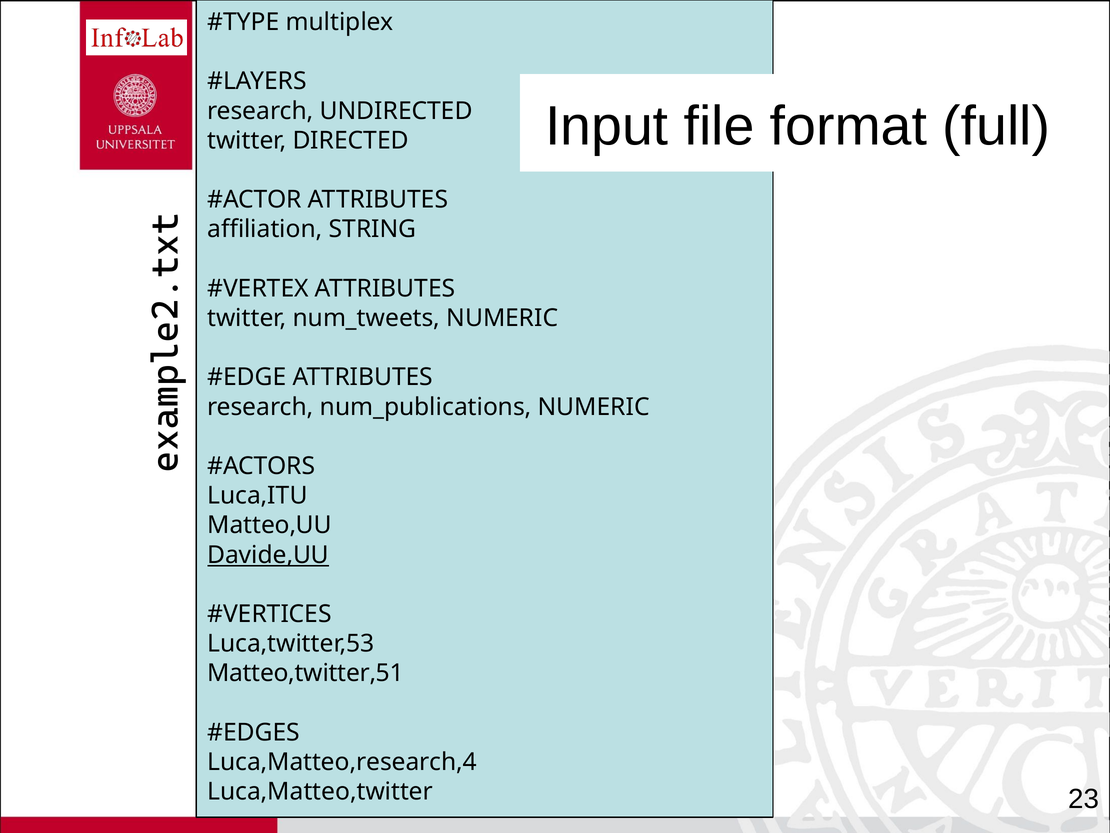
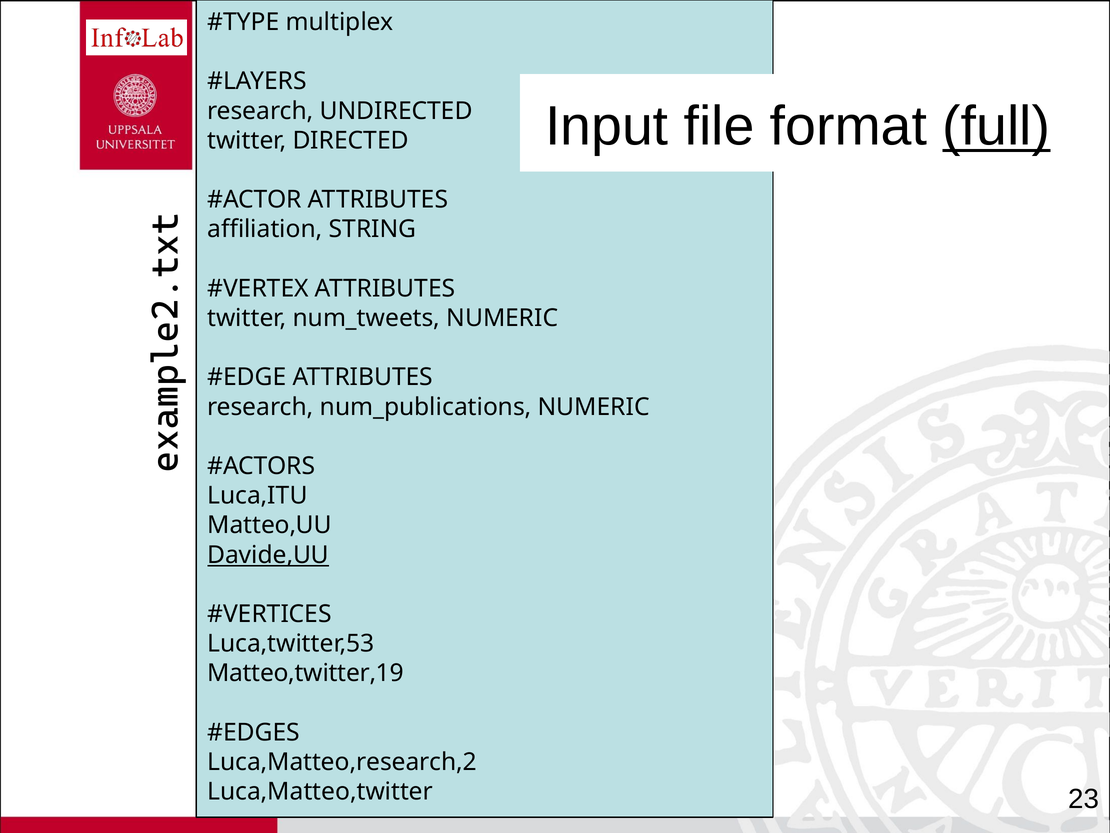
full underline: none -> present (996, 127)
Matteo,twitter,51: Matteo,twitter,51 -> Matteo,twitter,19 (306, 673)
Luca,Matteo,research,4: Luca,Matteo,research,4 -> Luca,Matteo,research,2 (342, 762)
